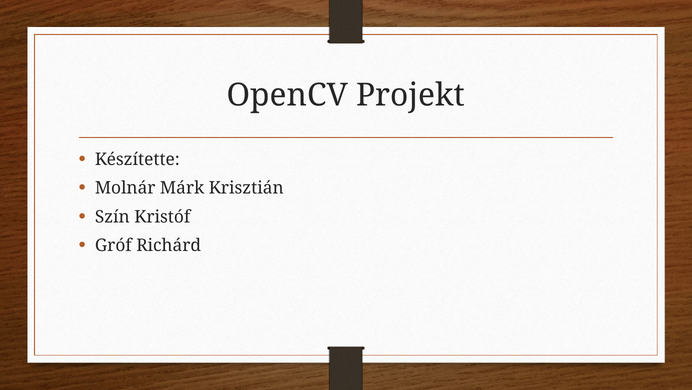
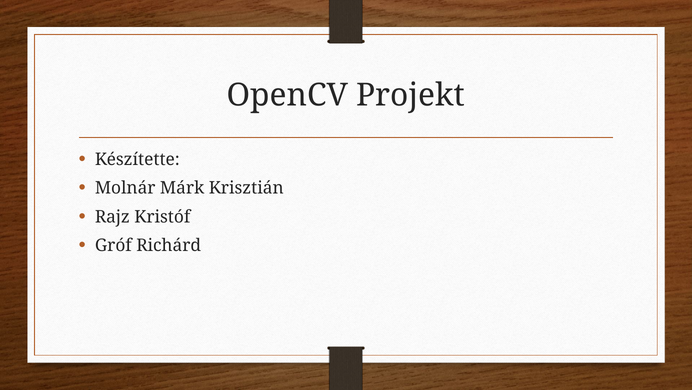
Szín: Szín -> Rajz (112, 216)
